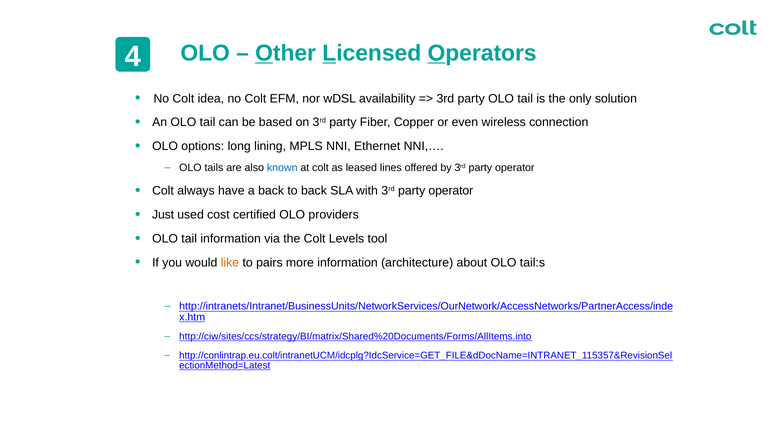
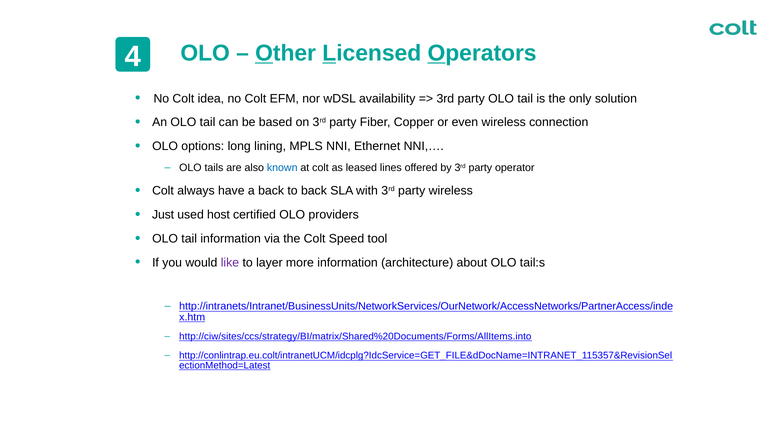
with 3rd party operator: operator -> wireless (451, 191)
cost: cost -> host (218, 215)
Levels: Levels -> Speed (347, 239)
like colour: orange -> purple (230, 263)
pairs: pairs -> layer (269, 263)
